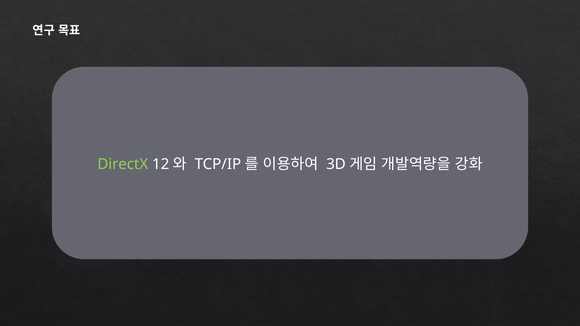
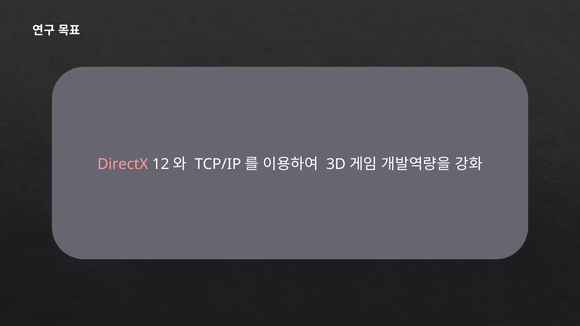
DirectX colour: light green -> pink (123, 164)
